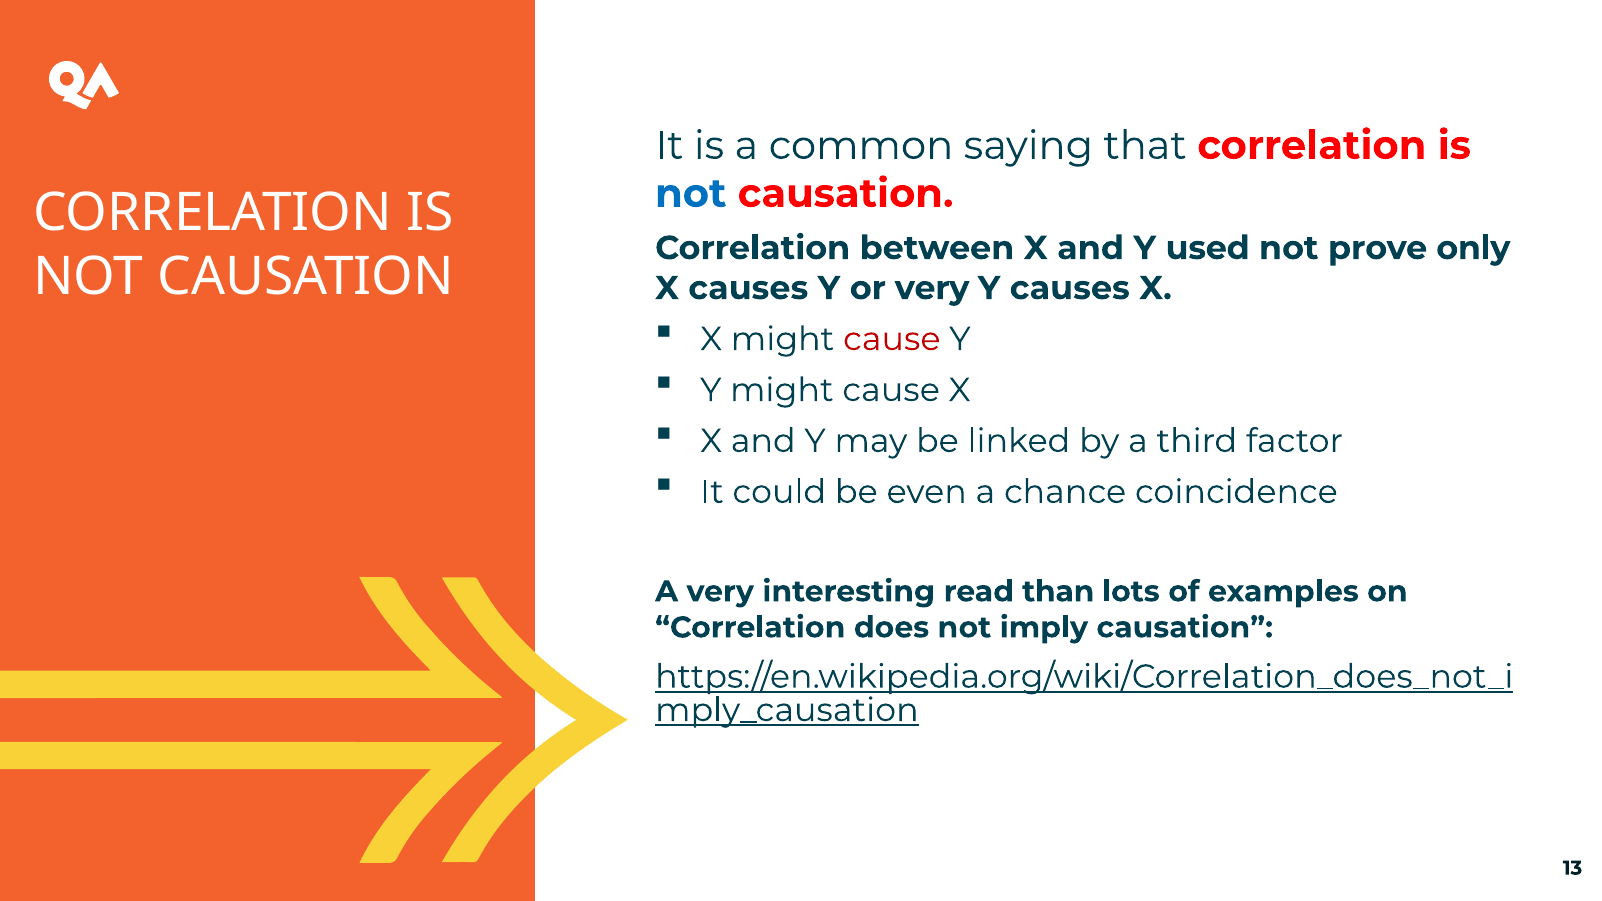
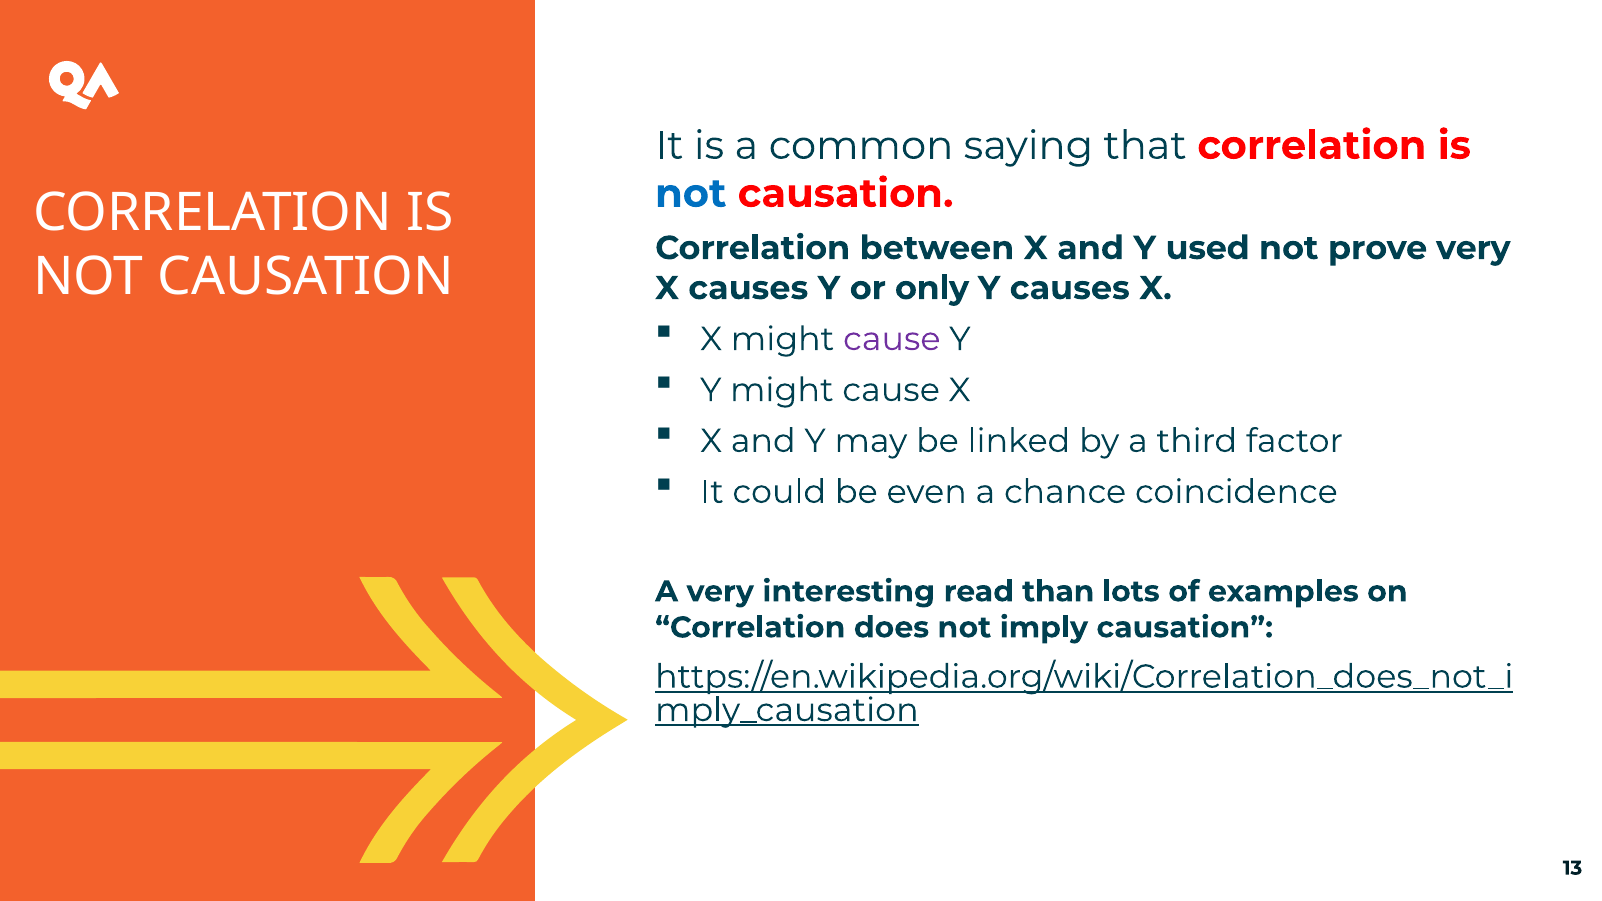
prove only: only -> very (1473, 248)
or very: very -> only (932, 288)
cause colour: red -> purple (892, 339)
